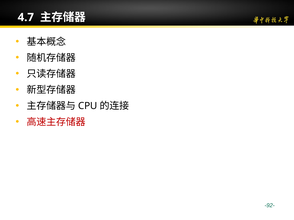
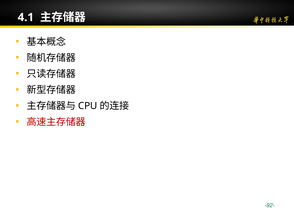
4.7: 4.7 -> 4.1 (26, 17)
